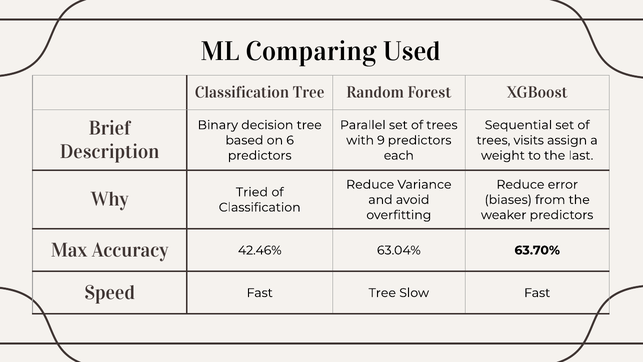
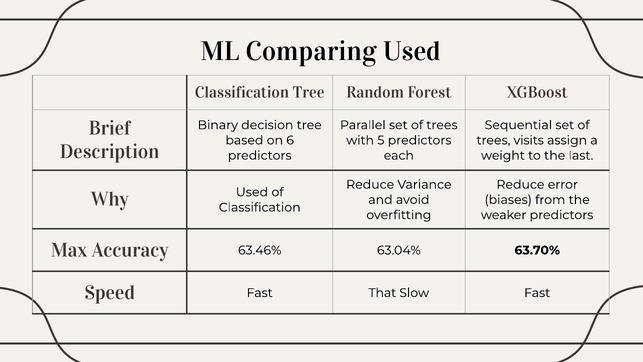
9: 9 -> 5 (381, 140)
Why Tried: Tried -> Used (252, 192)
42.46%: 42.46% -> 63.46% (260, 250)
Fast Tree: Tree -> That (382, 293)
